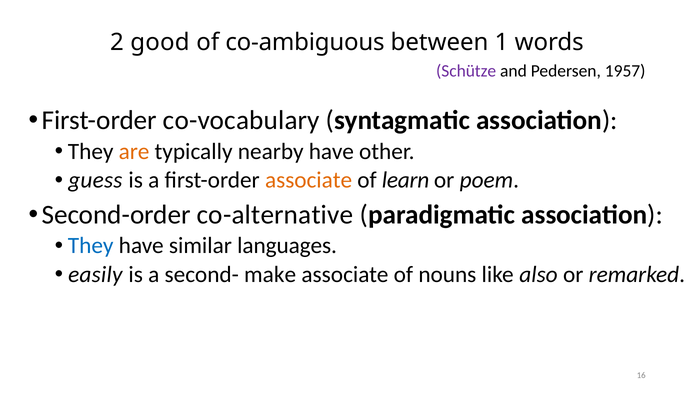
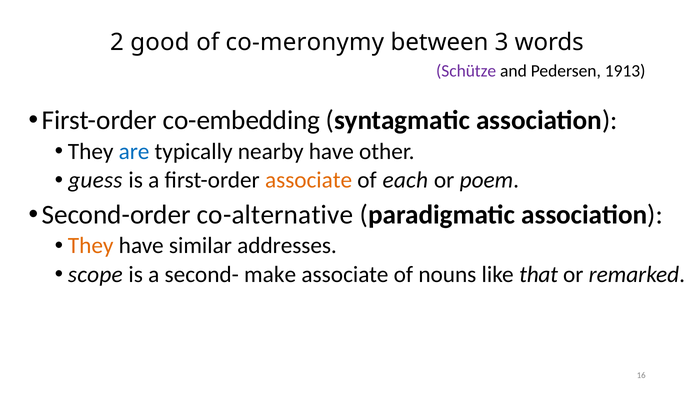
co-ambiguous: co-ambiguous -> co-meronymy (305, 42)
1: 1 -> 3 (502, 42)
1957: 1957 -> 1913 (625, 71)
co-vocabulary: co-vocabulary -> co-embedding (241, 121)
are colour: orange -> blue (134, 151)
learn: learn -> each (405, 180)
They colour: blue -> orange (91, 246)
languages: languages -> addresses (287, 246)
easily: easily -> scope (95, 275)
also: also -> that (539, 275)
